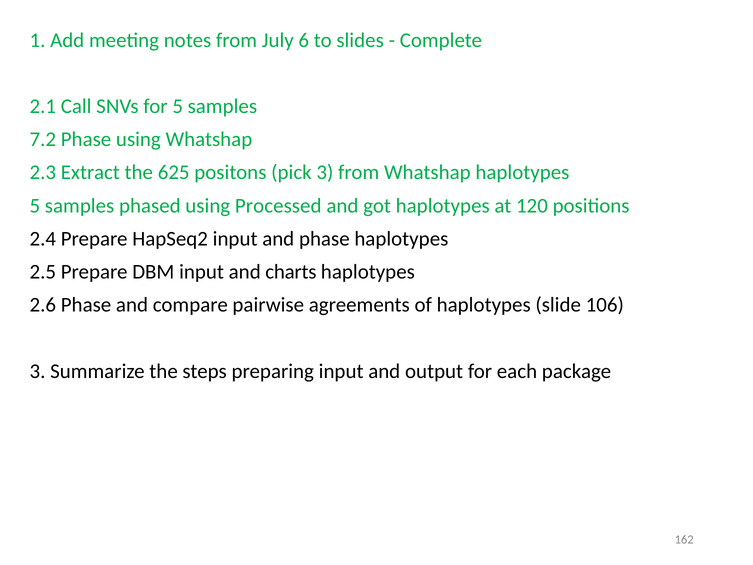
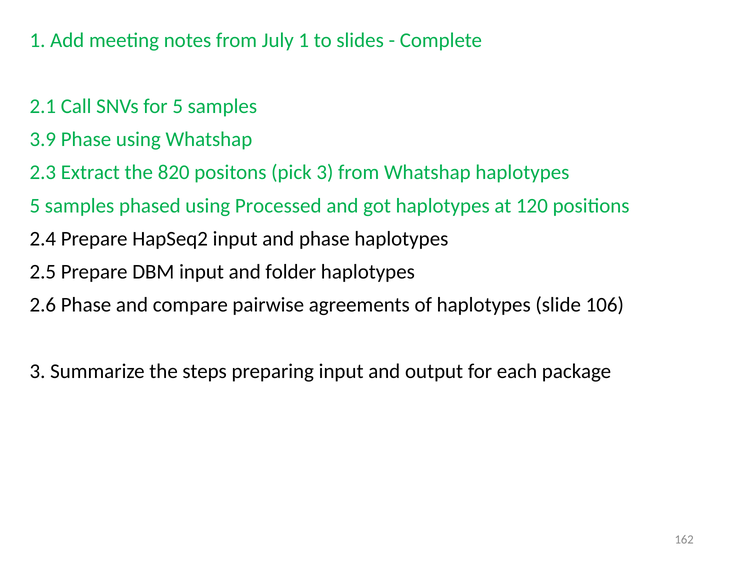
July 6: 6 -> 1 (304, 40)
7.2: 7.2 -> 3.9 (43, 139)
625: 625 -> 820 (174, 172)
charts: charts -> folder (291, 272)
